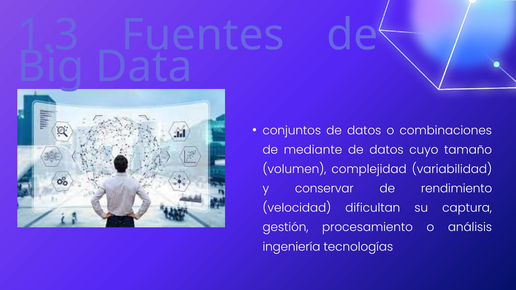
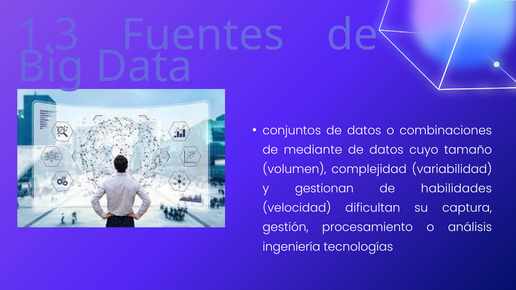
conservar: conservar -> gestionan (324, 189)
rendimiento: rendimiento -> habilidades (456, 189)
